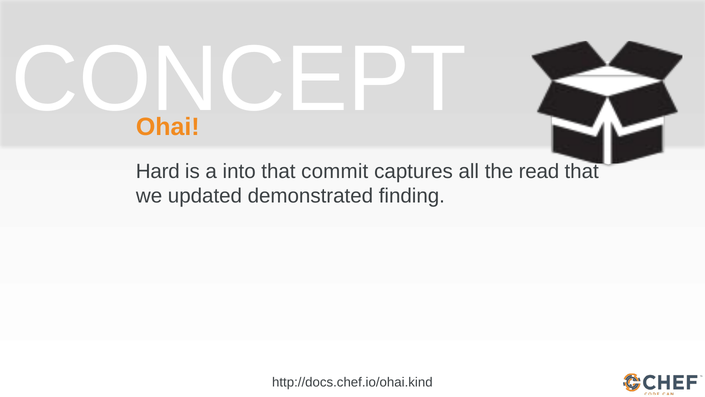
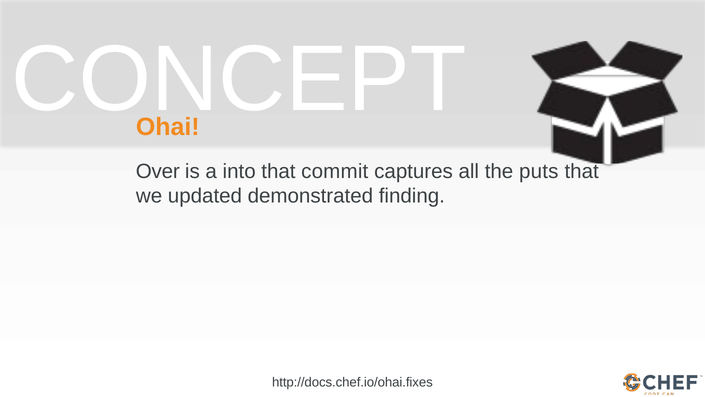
Hard: Hard -> Over (158, 171)
read: read -> puts (539, 171)
http://docs.chef.io/ohai.kind: http://docs.chef.io/ohai.kind -> http://docs.chef.io/ohai.fixes (352, 382)
